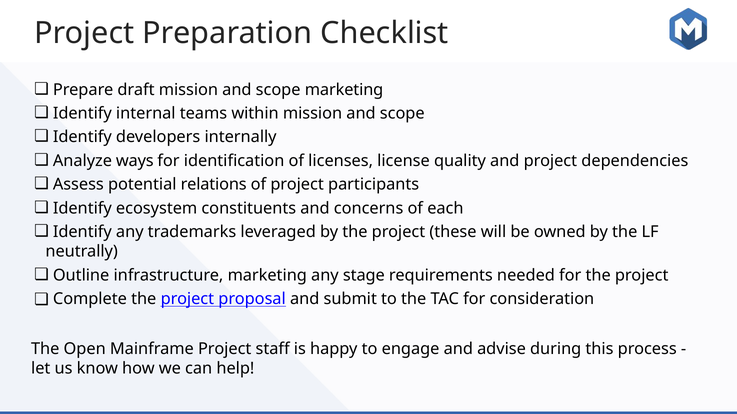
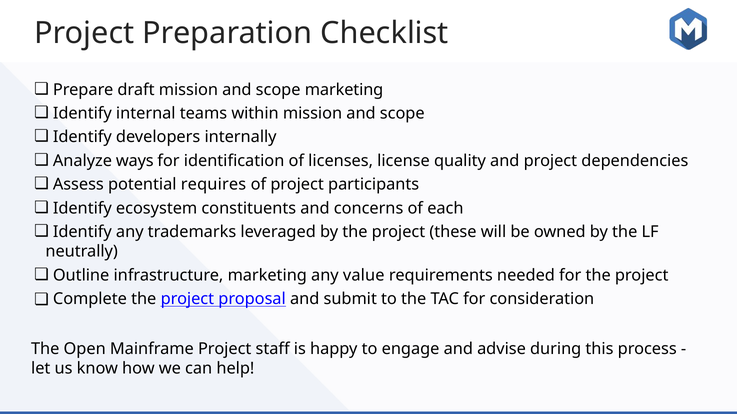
relations: relations -> requires (214, 185)
stage: stage -> value (364, 276)
